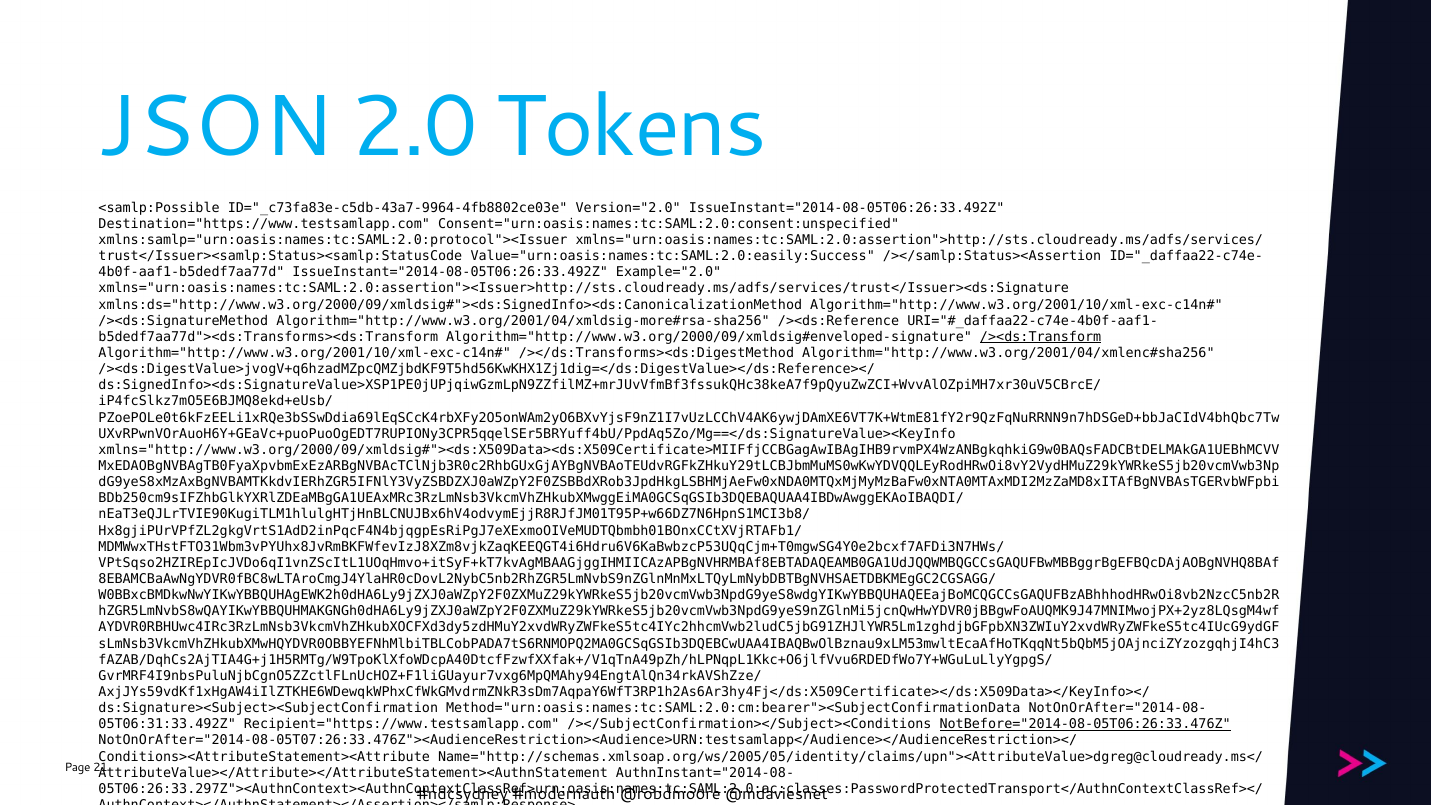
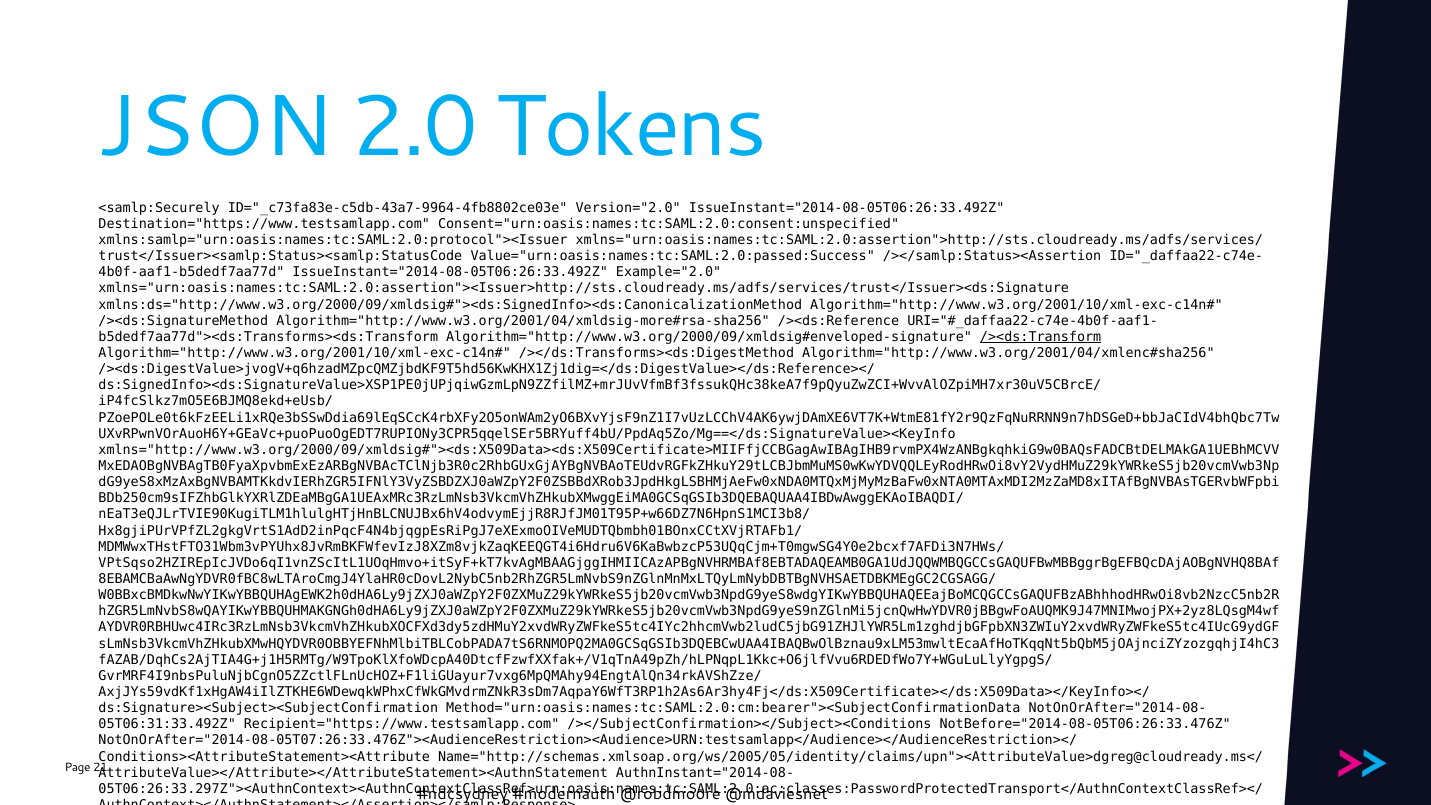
<samlp:Possible: <samlp:Possible -> <samlp:Securely (159, 208)
Value="urn:oasis:names:tc:SAML:2.0:easily:Success: Value="urn:oasis:names:tc:SAML:2.0:easily:Success -> Value="urn:oasis:names:tc:SAML:2.0:passed:Success (673, 256)
NotBefore="2014-08-05T06:26:33.476Z underline: present -> none (1085, 725)
